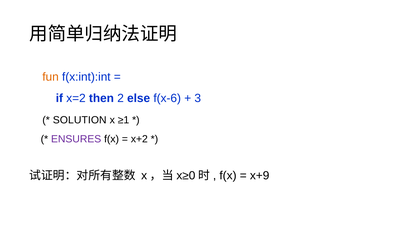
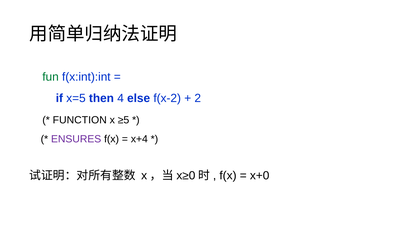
fun colour: orange -> green (51, 77)
x=2: x=2 -> x=5 (76, 98)
2: 2 -> 4 (121, 98)
f(x-6: f(x-6 -> f(x-2 (167, 98)
3: 3 -> 2 (198, 98)
SOLUTION: SOLUTION -> FUNCTION (80, 120)
≥1: ≥1 -> ≥5 (124, 120)
x+2: x+2 -> x+4 (139, 139)
x+9: x+9 -> x+0 (260, 175)
